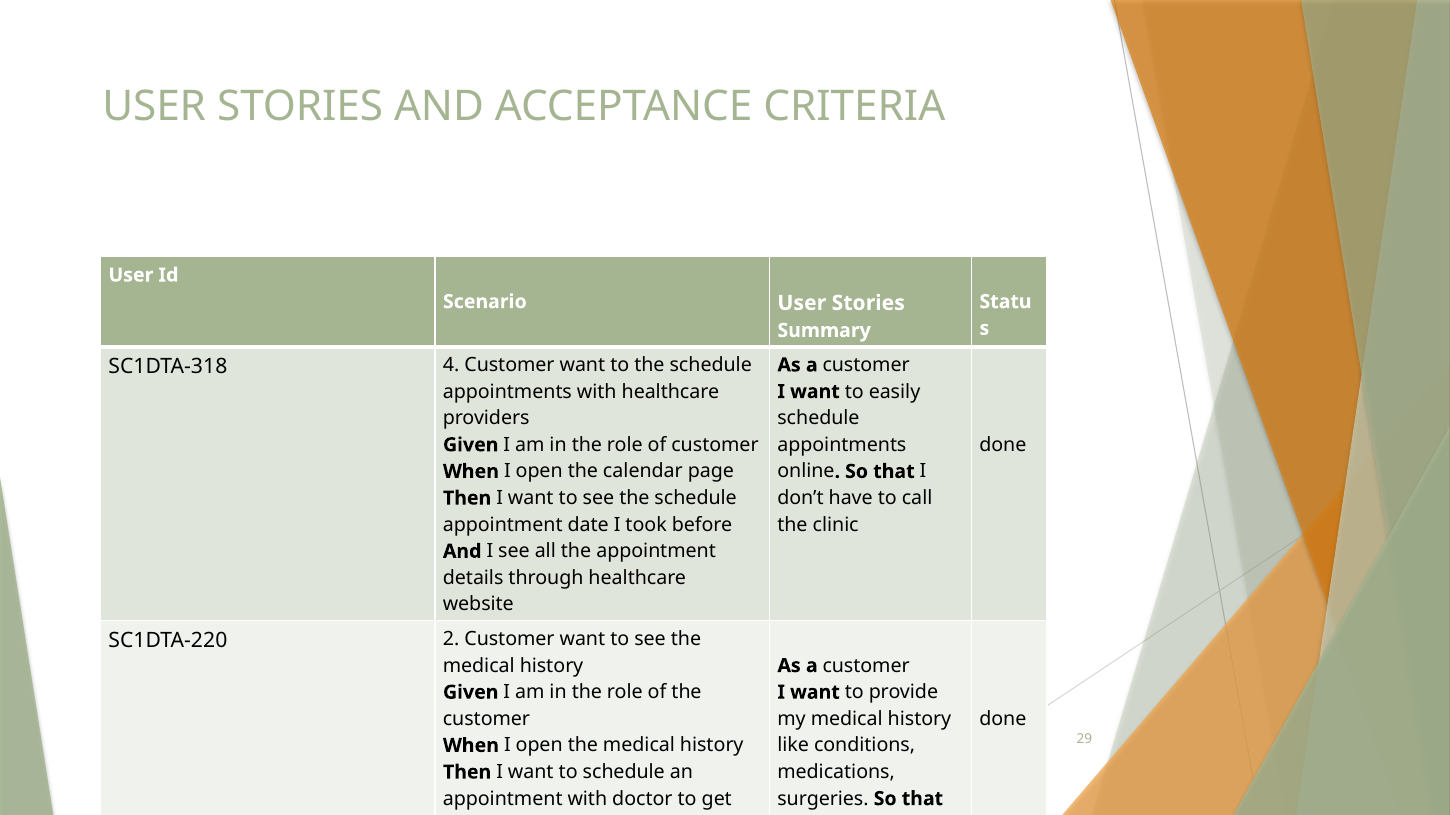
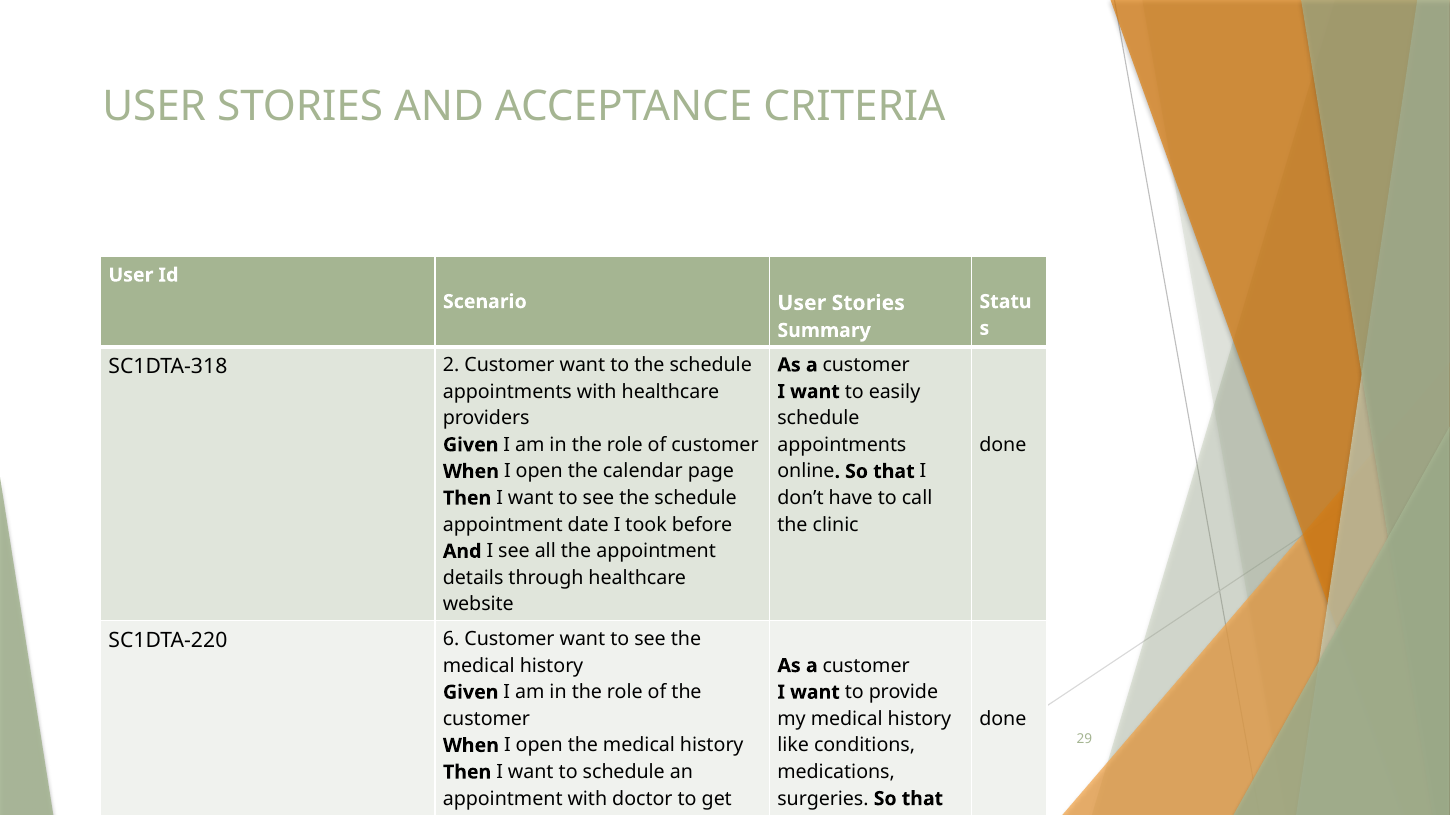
4: 4 -> 2 (451, 365)
2: 2 -> 6 (451, 640)
